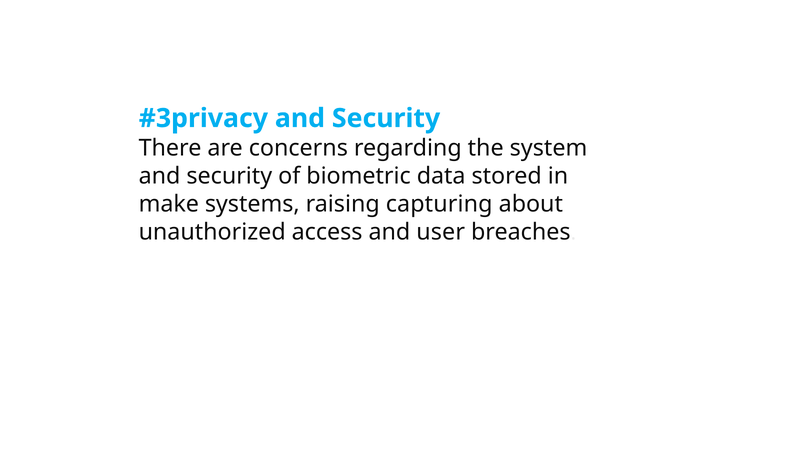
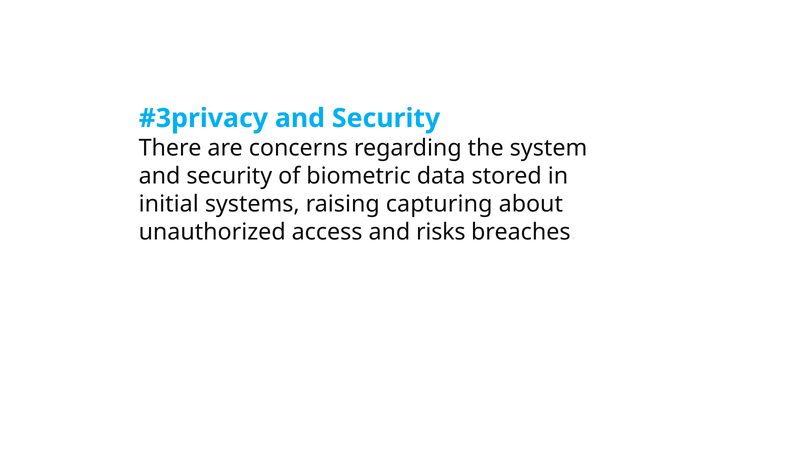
make: make -> initial (169, 204)
user: user -> risks (441, 232)
